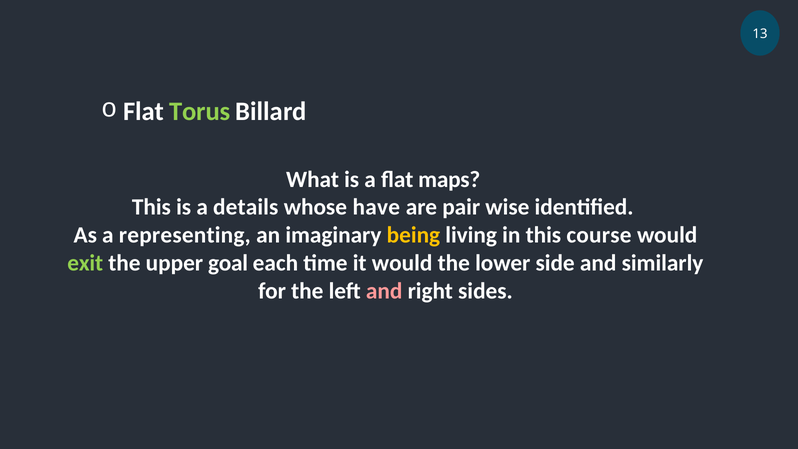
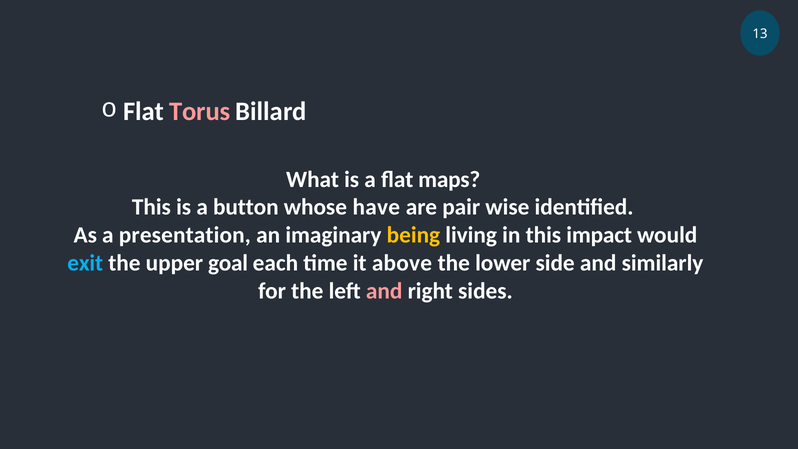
Torus colour: light green -> pink (200, 111)
details: details -> button (246, 207)
representing: representing -> presentation (185, 235)
course: course -> impact (599, 235)
exit colour: light green -> light blue (85, 263)
it would: would -> above (402, 263)
